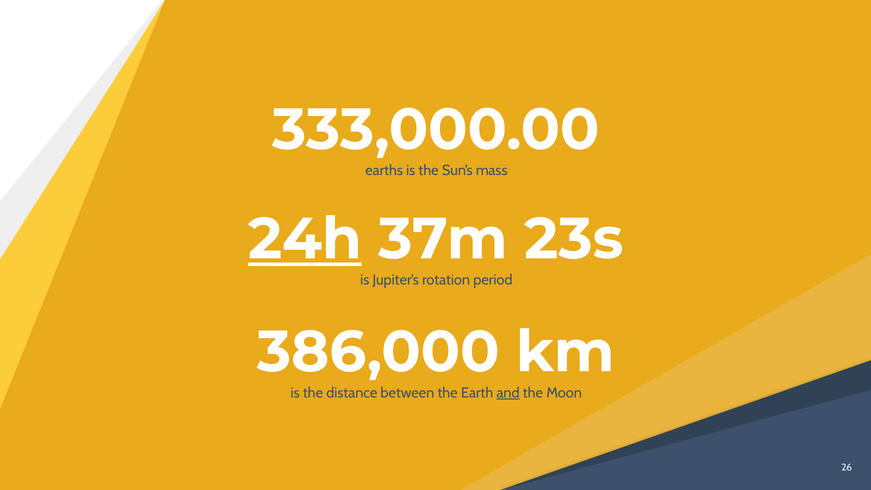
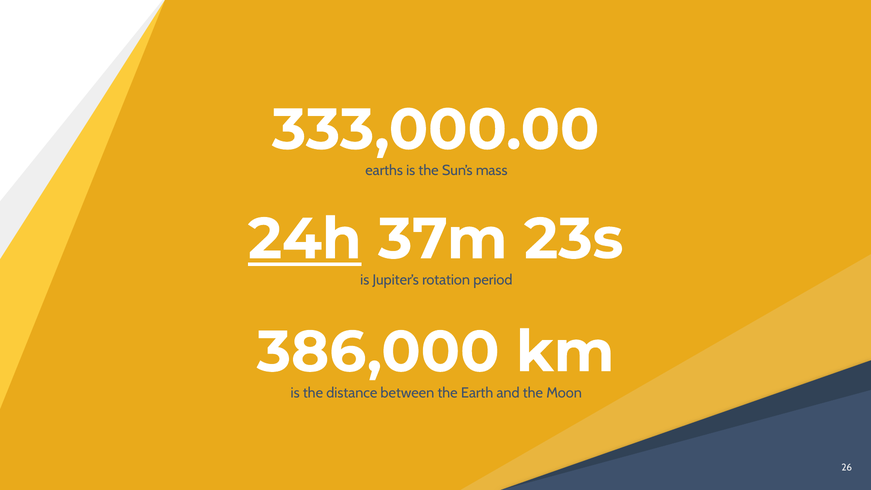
and underline: present -> none (508, 393)
